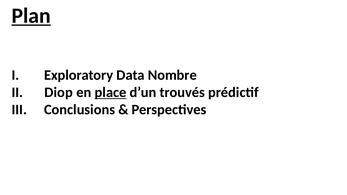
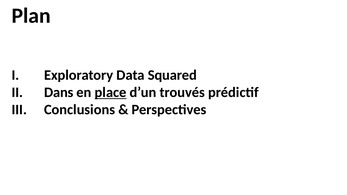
Plan underline: present -> none (31, 16)
Nombre: Nombre -> Squared (172, 75)
Diop: Diop -> Dans (59, 92)
